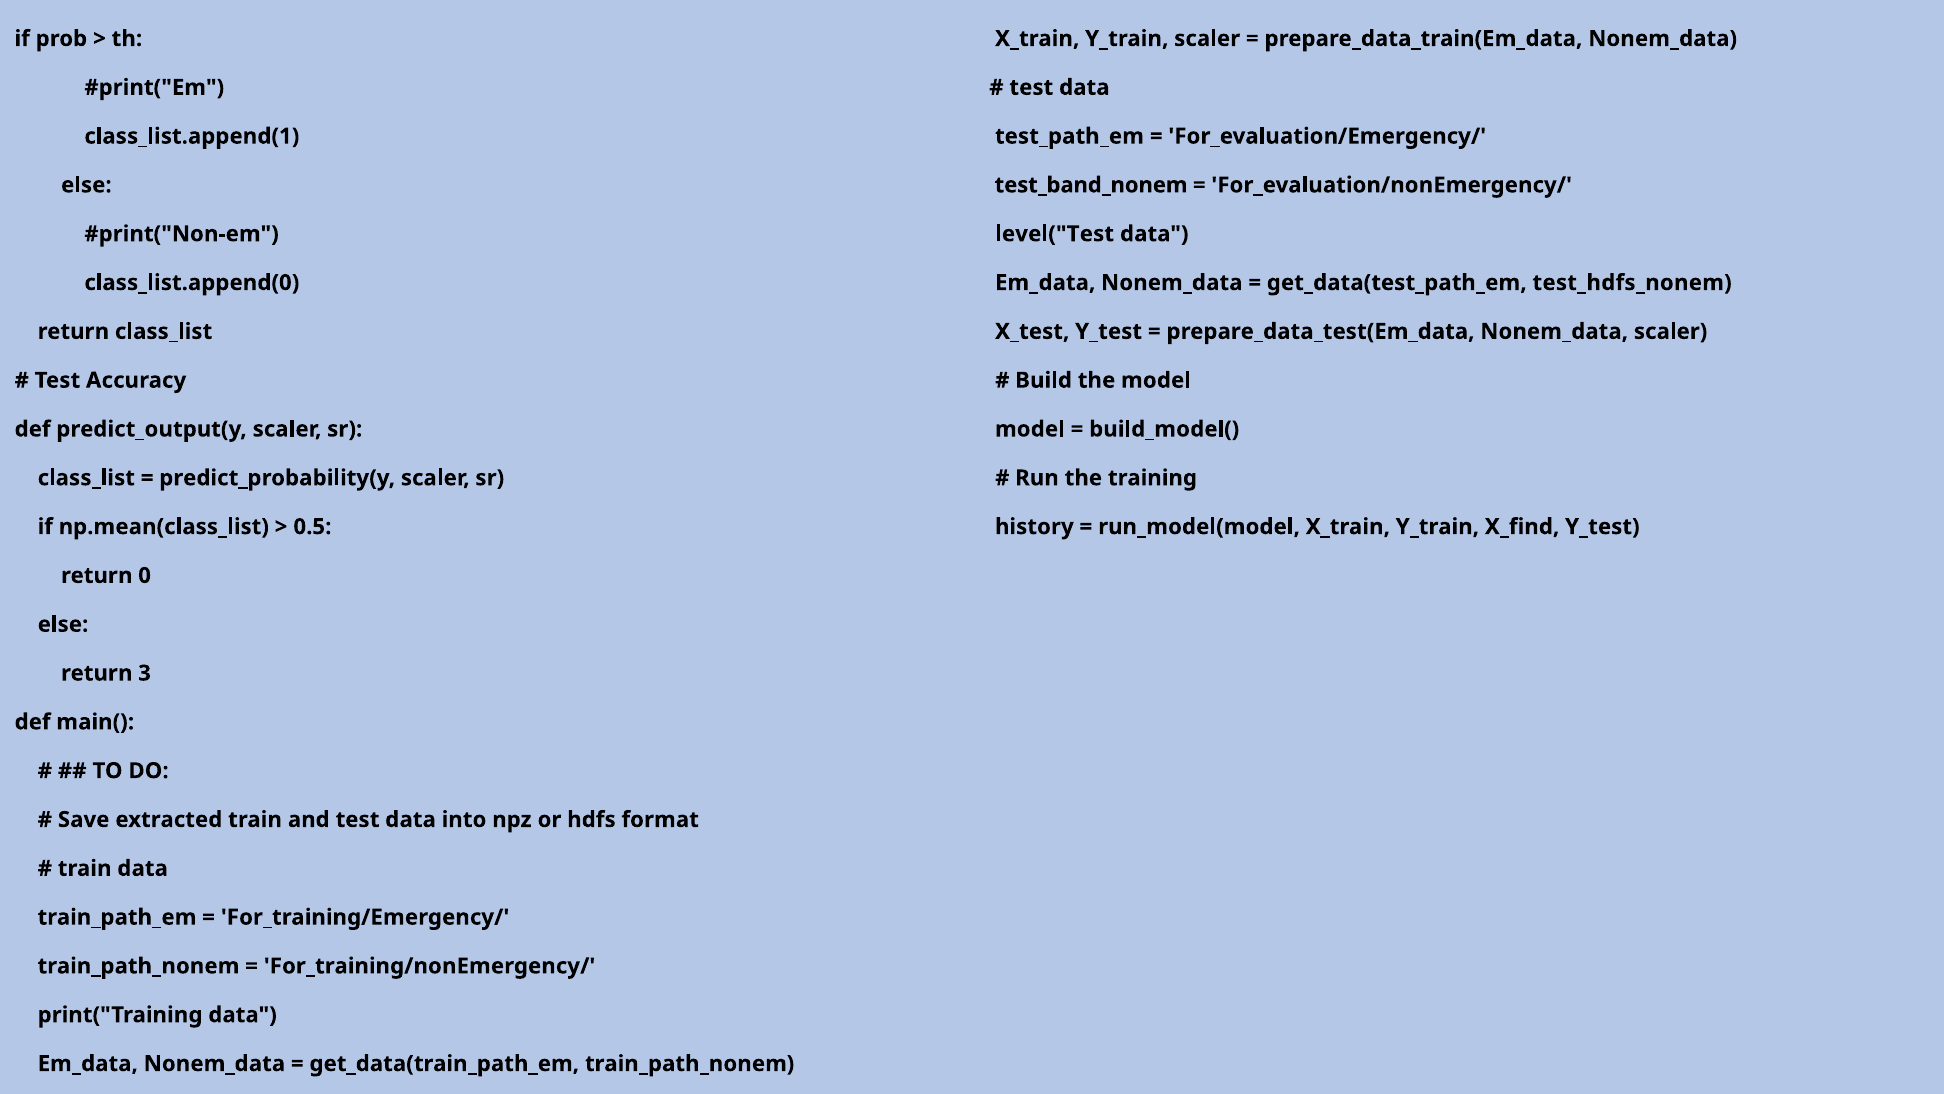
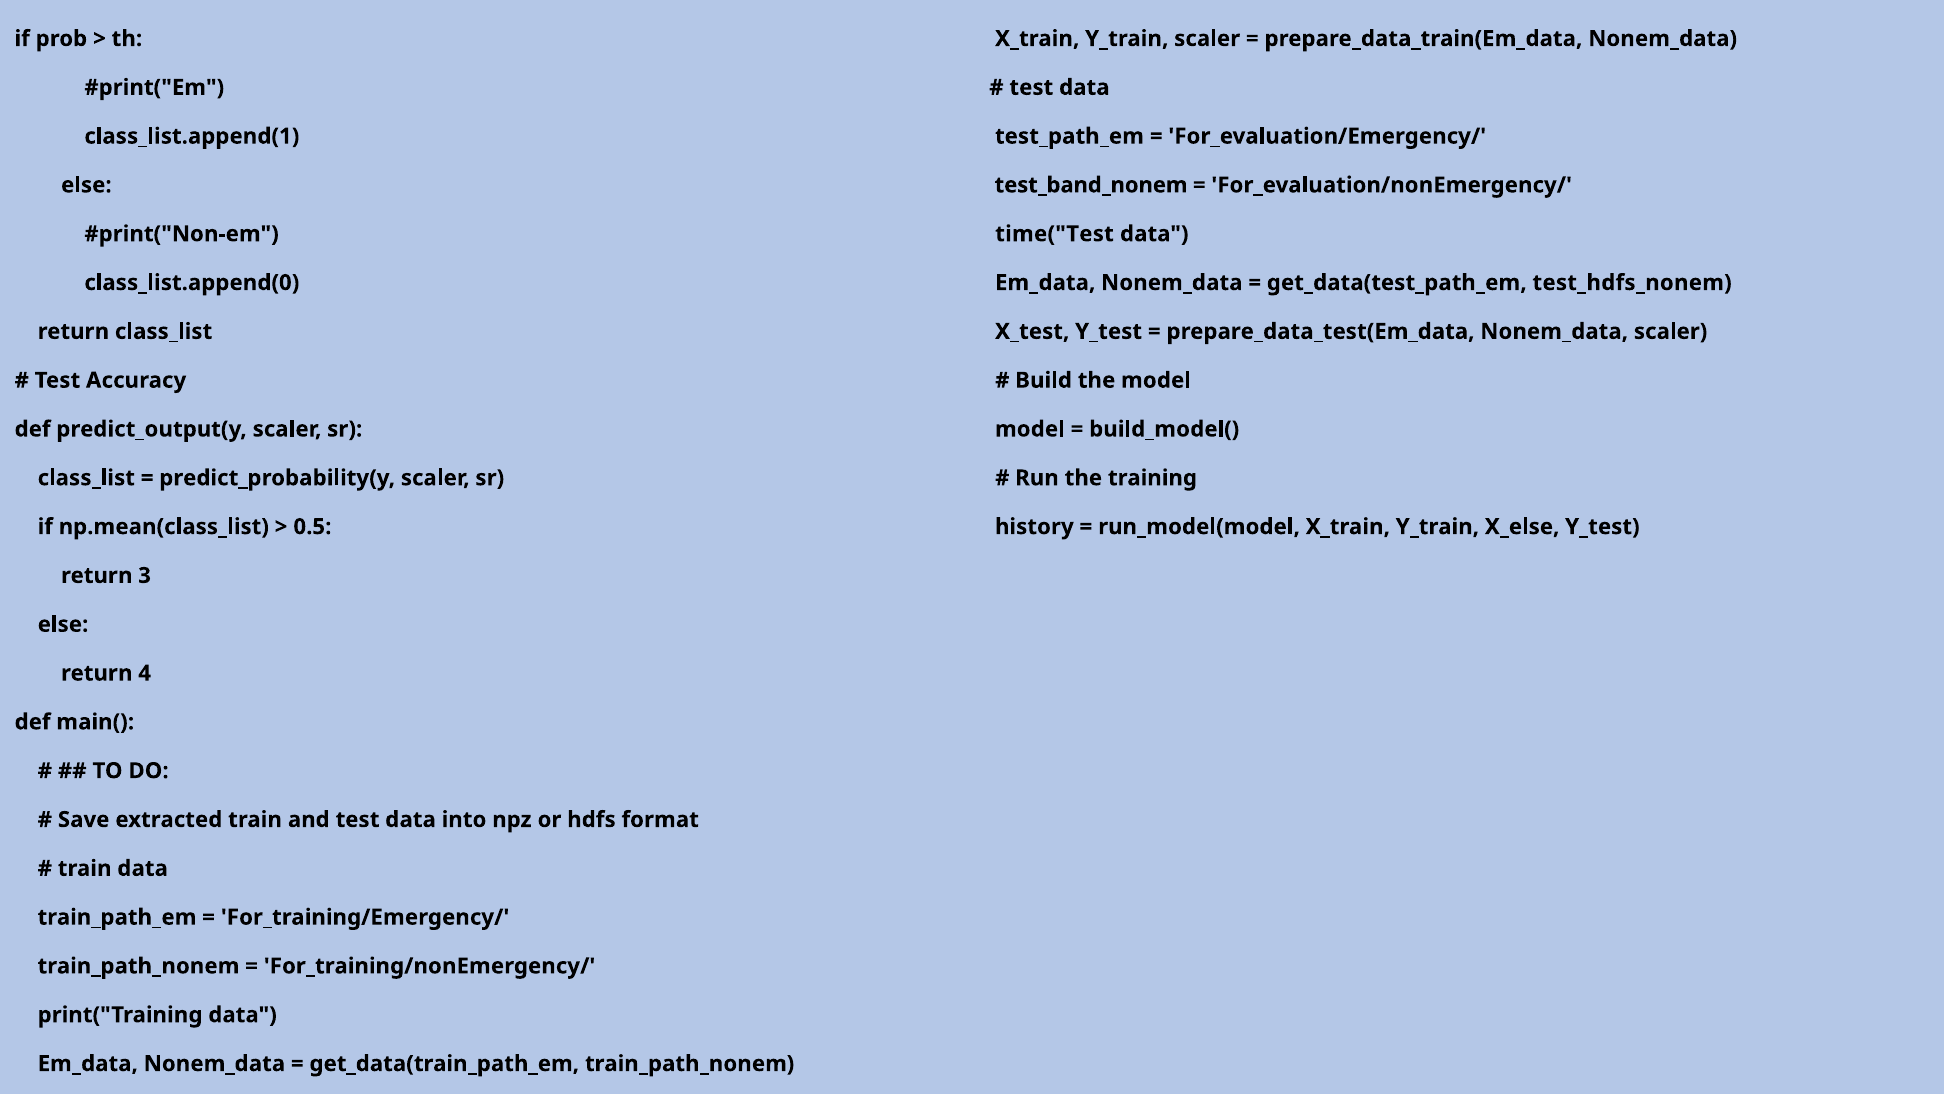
level("Test: level("Test -> time("Test (1055, 234)
X_find: X_find -> X_else (1522, 527)
0: 0 -> 3 (145, 575)
3: 3 -> 4 (145, 673)
